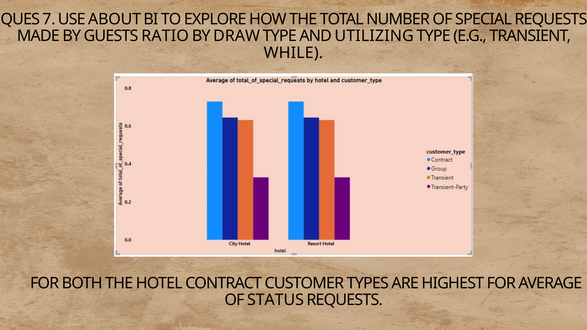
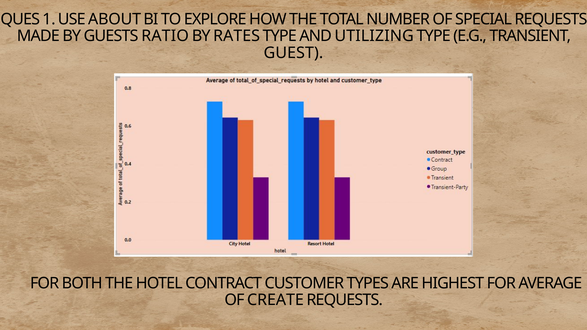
7: 7 -> 1 (49, 19)
DRAW: DRAW -> RATES (237, 36)
WHILE: WHILE -> GUEST (293, 53)
STATUS: STATUS -> CREATE (275, 300)
